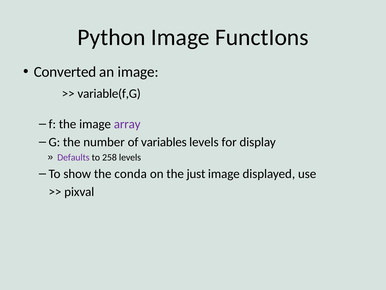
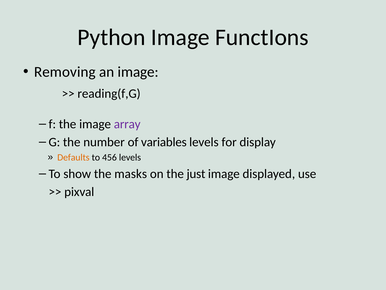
Converted: Converted -> Removing (65, 72)
variable(f,G: variable(f,G -> reading(f,G (109, 93)
Defaults colour: purple -> orange (73, 157)
258: 258 -> 456 (109, 157)
conda: conda -> masks (131, 173)
